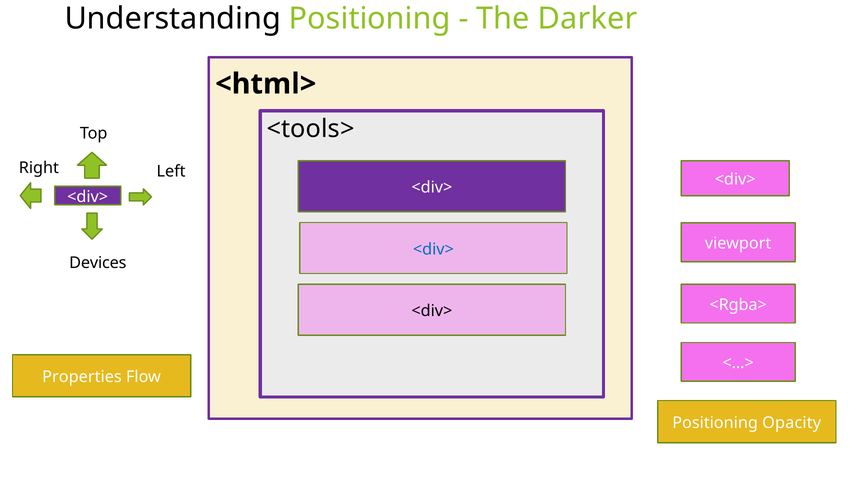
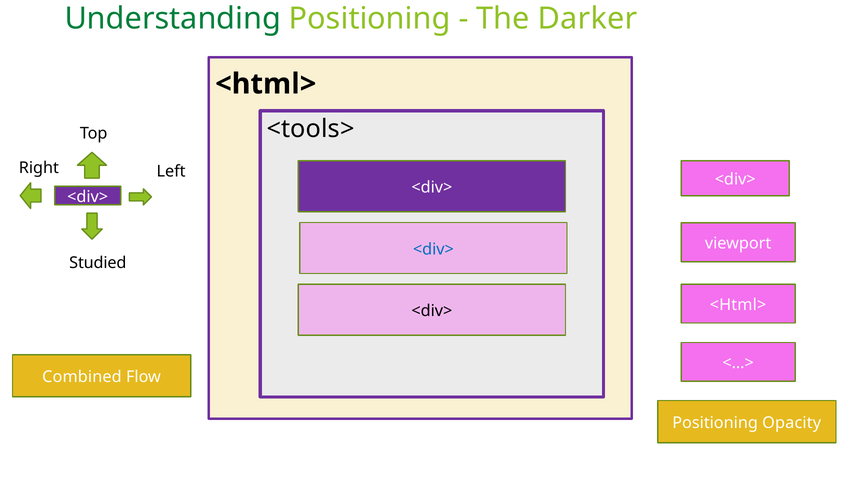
Understanding colour: black -> green (173, 19)
Devices: Devices -> Studied (98, 263)
<Rgba>: <Rgba> -> <Html> (738, 305)
Properties: Properties -> Combined (82, 377)
